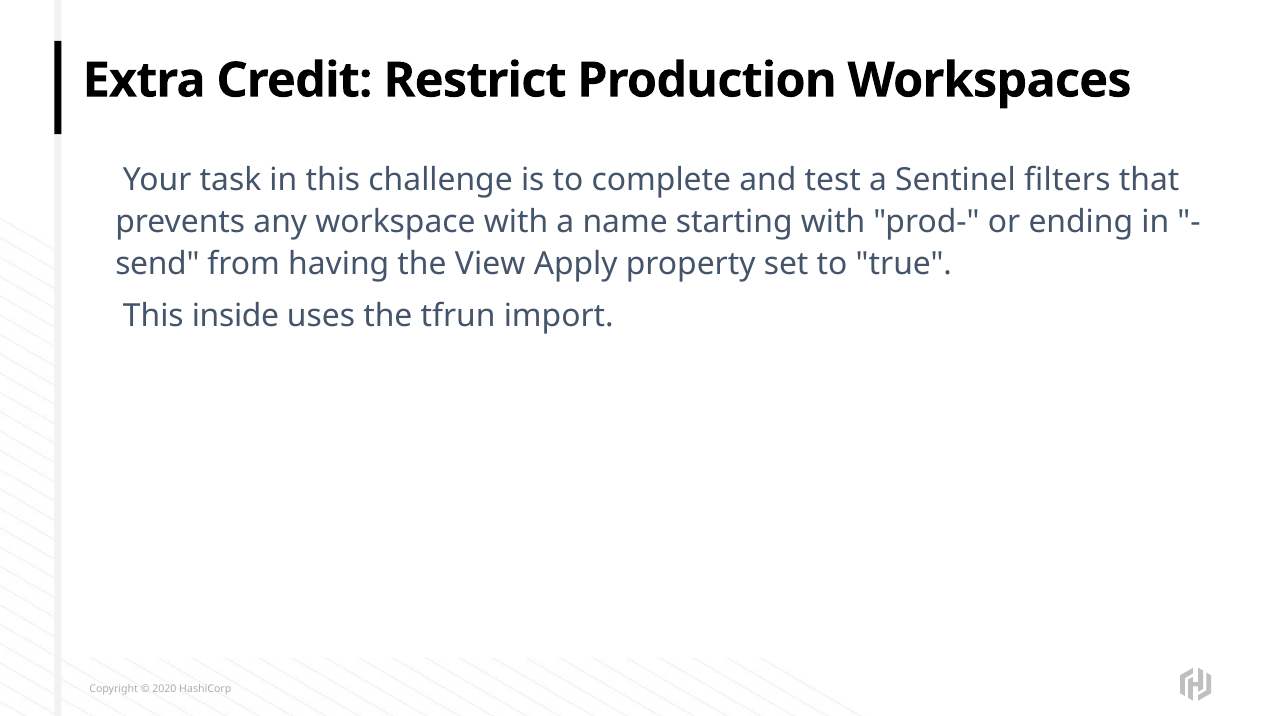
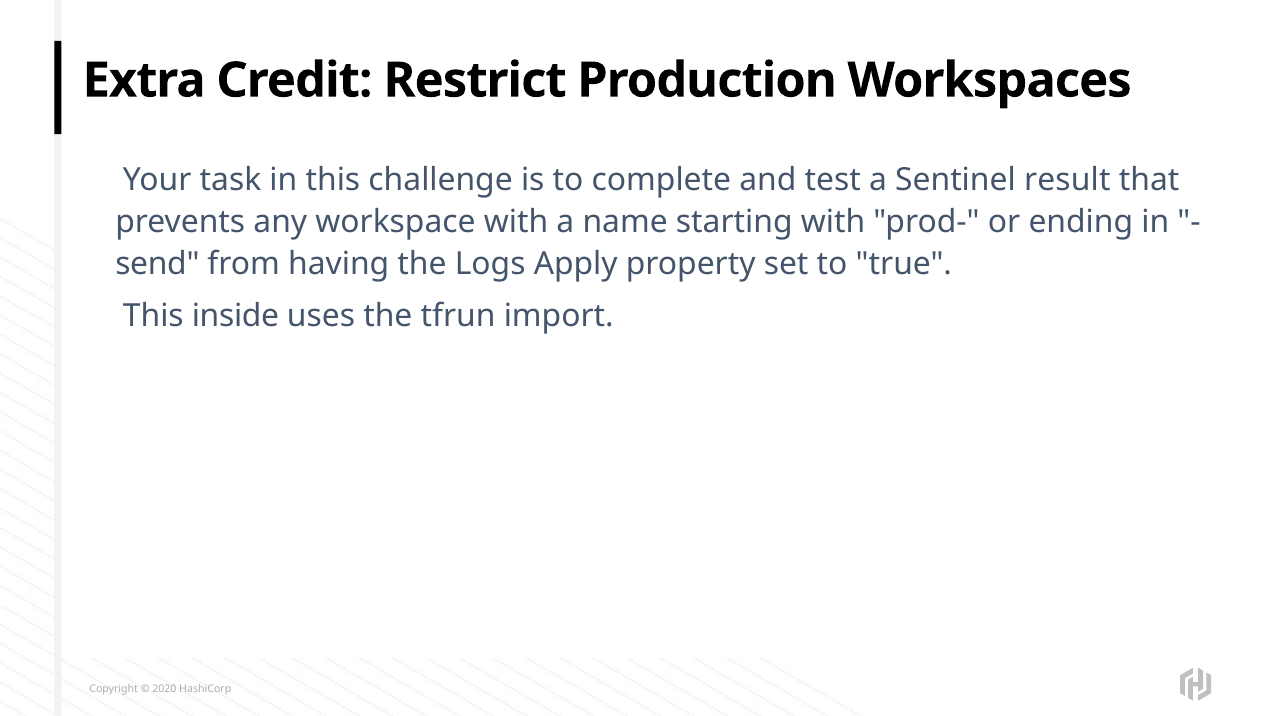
filters: filters -> result (1067, 180)
View: View -> Logs (490, 264)
